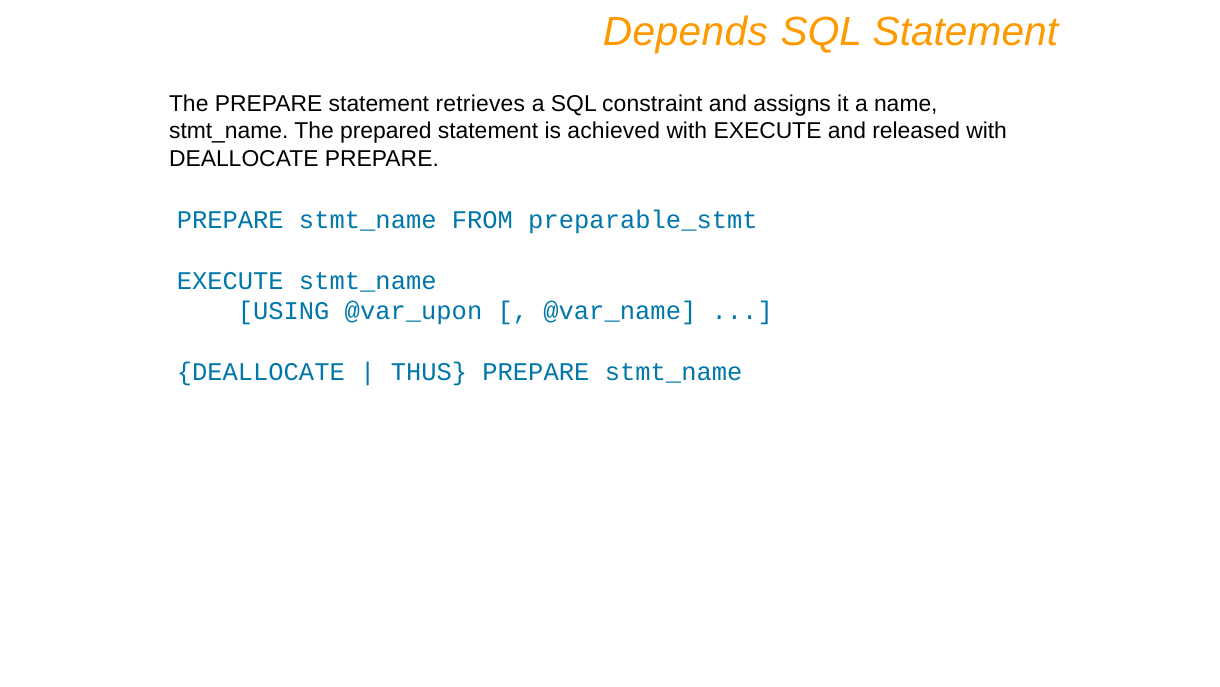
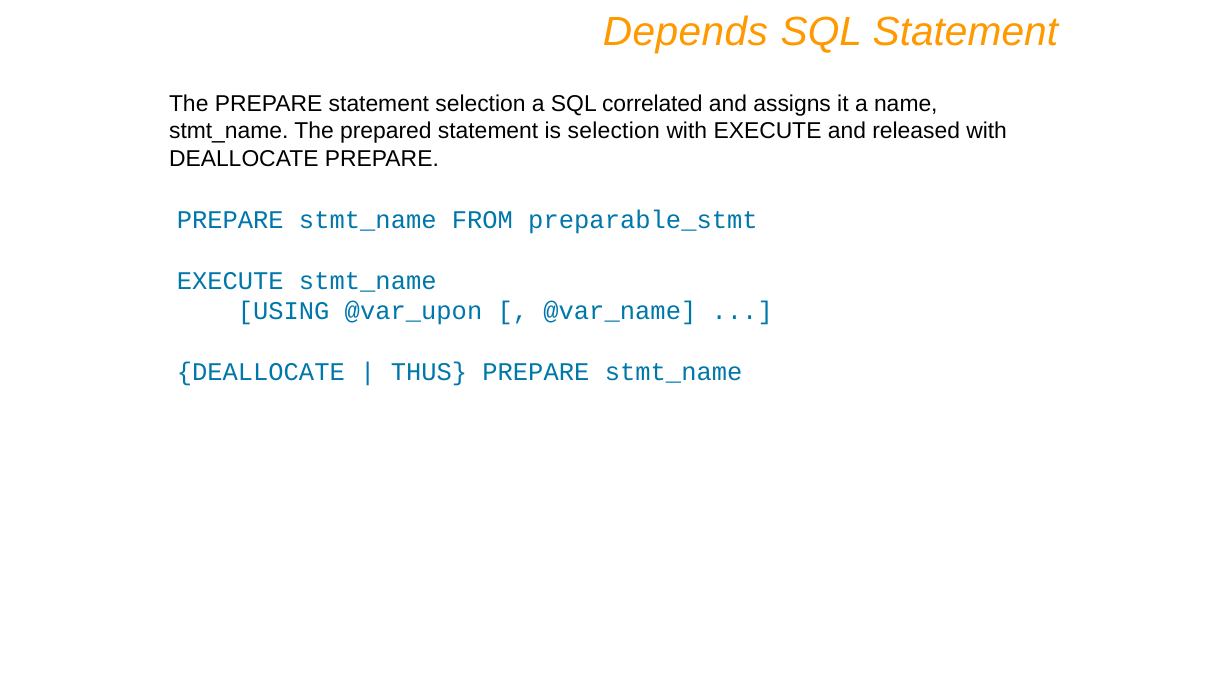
statement retrieves: retrieves -> selection (480, 104)
constraint: constraint -> correlated (652, 104)
is achieved: achieved -> selection (614, 131)
